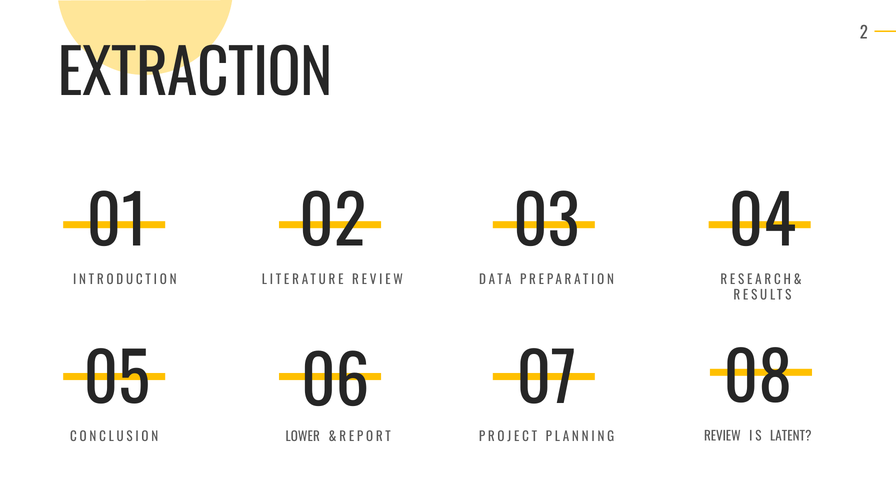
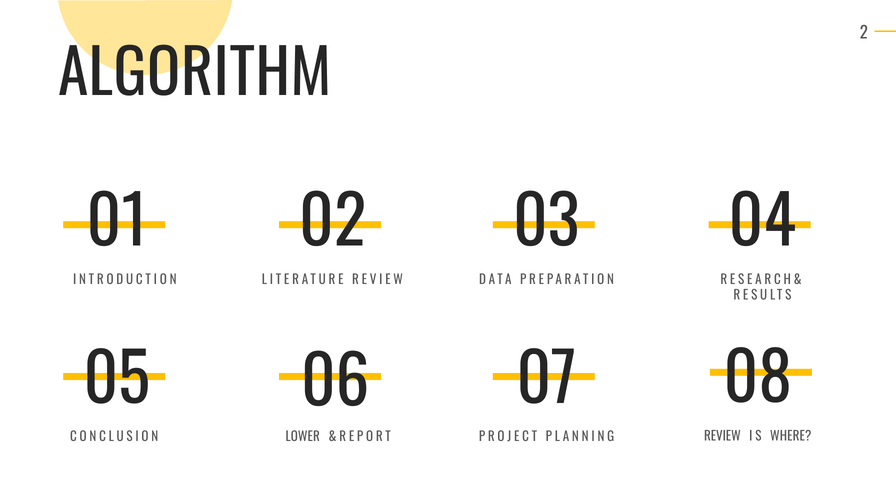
EXTRACTION: EXTRACTION -> ALGORITHM (195, 75)
LATENT: LATENT -> WHERE (791, 436)
